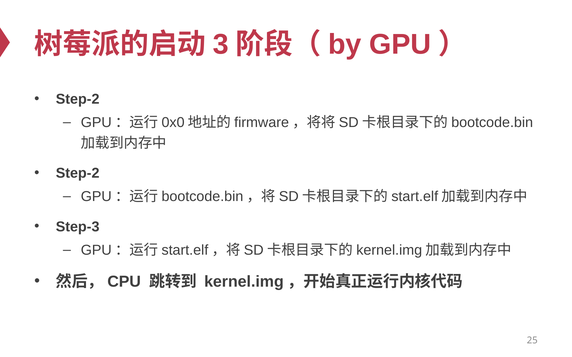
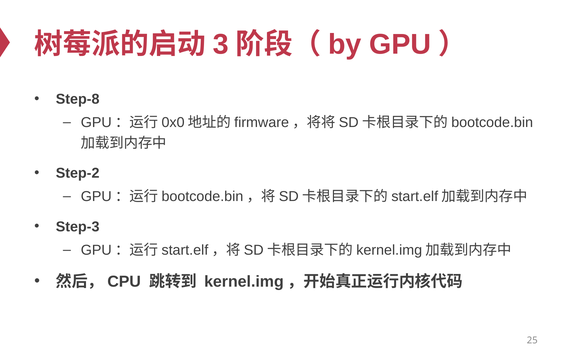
Step-2: Step-2 -> Step-8 (78, 99)
